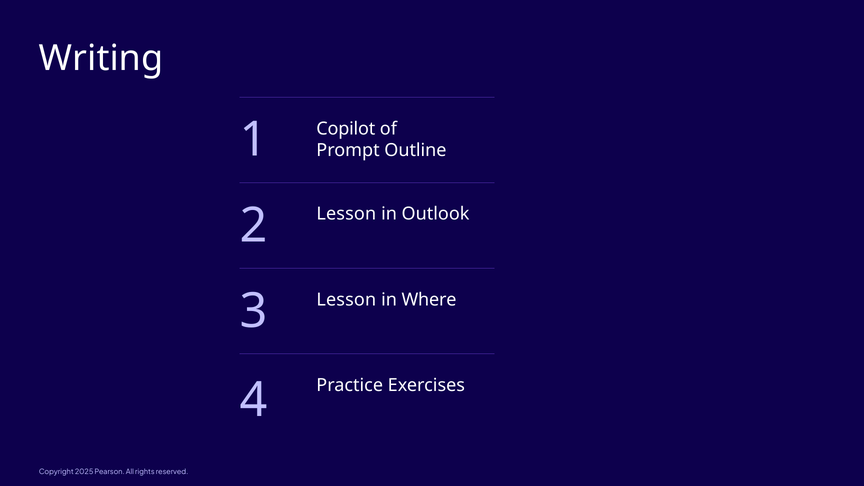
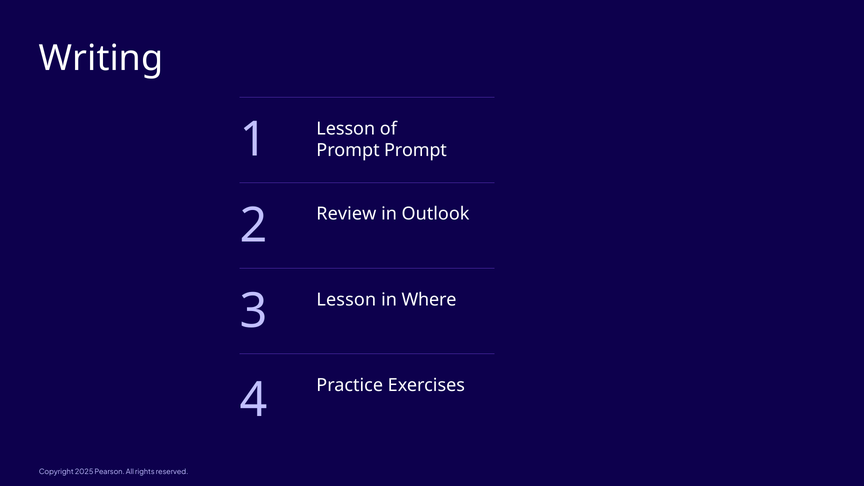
1 Copilot: Copilot -> Lesson (346, 129)
Prompt Outline: Outline -> Prompt (415, 150)
2 Lesson: Lesson -> Review (346, 214)
